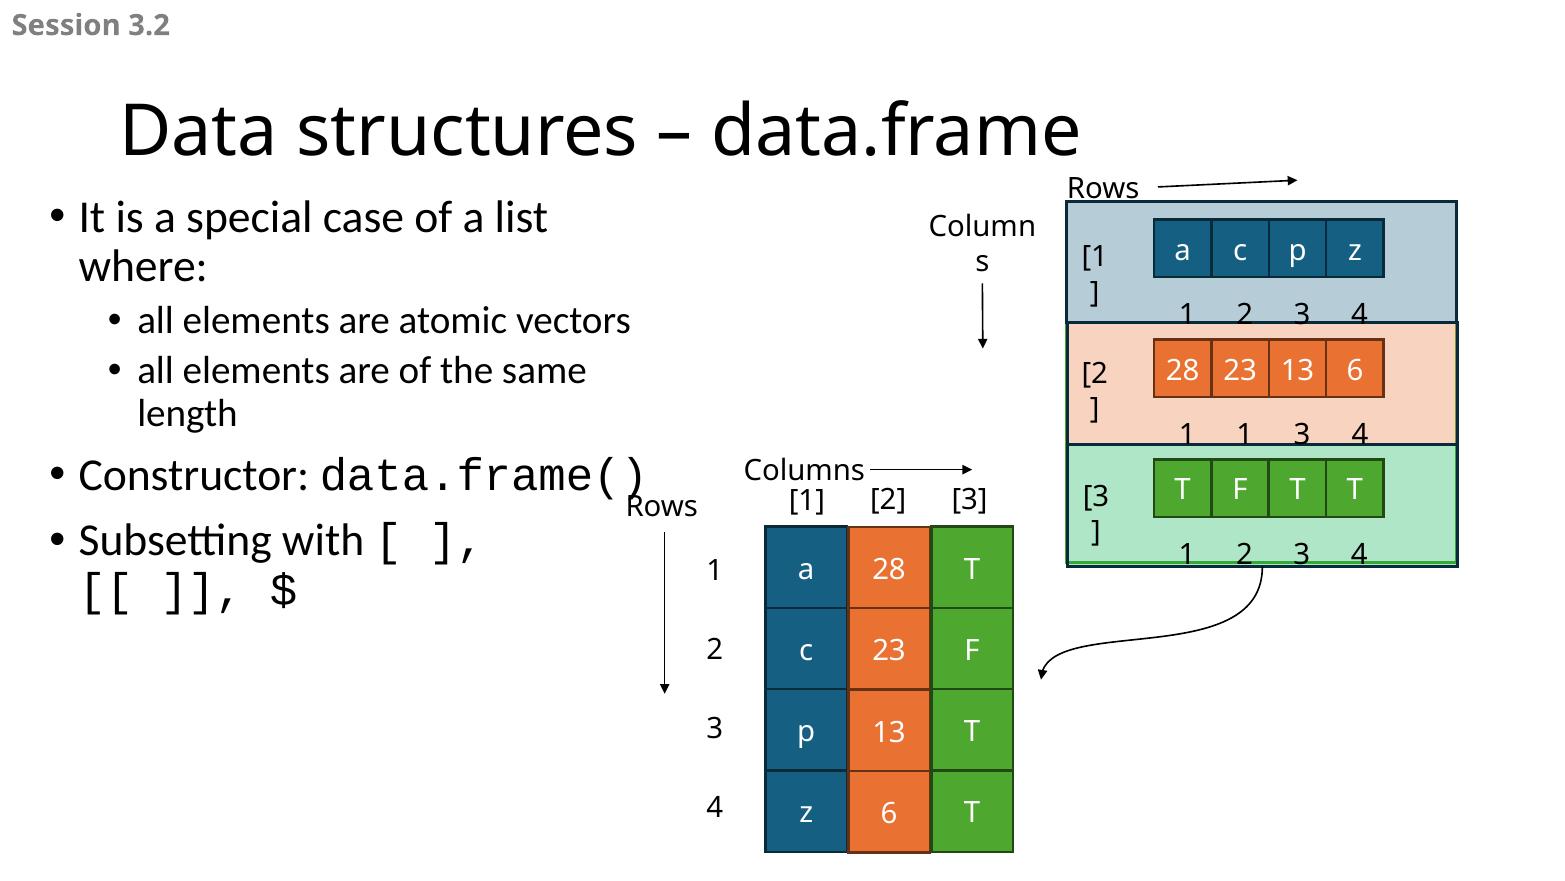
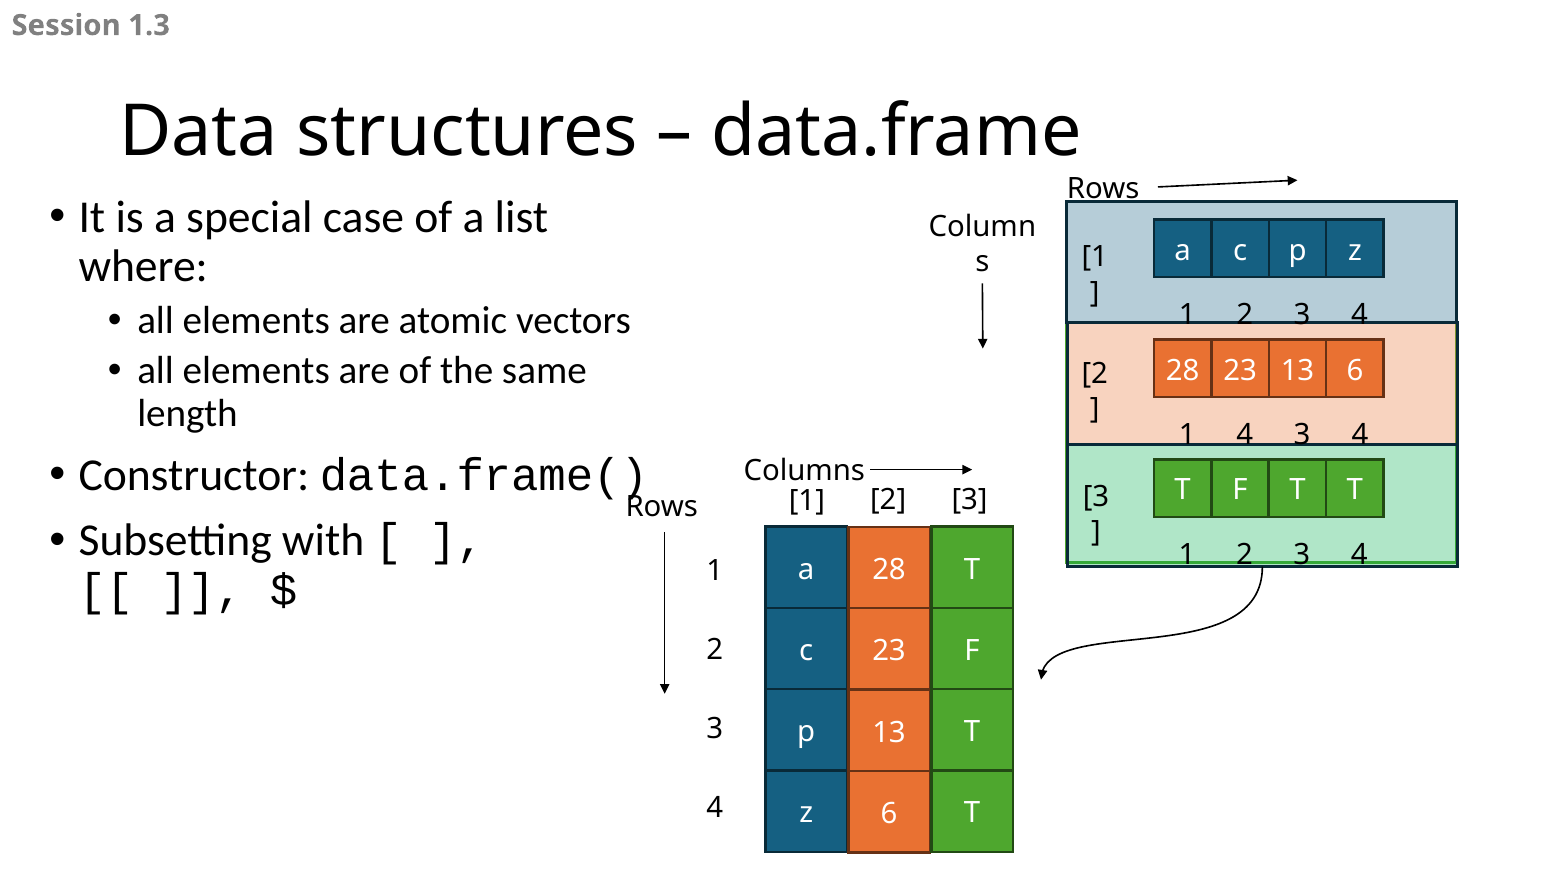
3.2: 3.2 -> 1.3 (149, 25)
1 1: 1 -> 4 (1245, 434)
